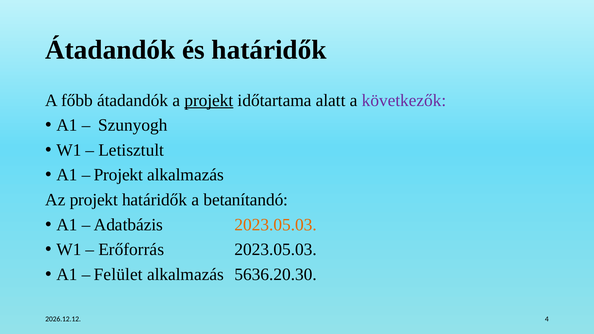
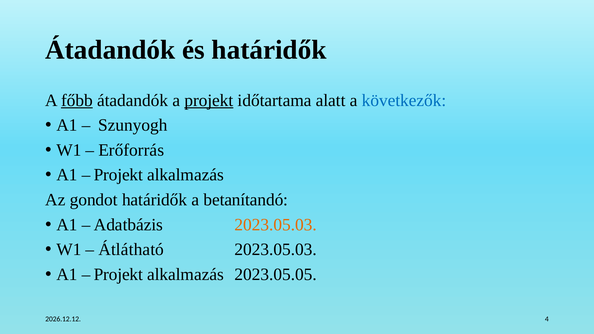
főbb underline: none -> present (77, 100)
következők colour: purple -> blue (404, 100)
Letisztult: Letisztult -> Erőforrás (131, 150)
Az projekt: projekt -> gondot (94, 200)
Erőforrás: Erőforrás -> Átlátható (131, 250)
Felület: Felület -> Projekt (118, 274)
5636.20.30: 5636.20.30 -> 2023.05.05 (276, 274)
